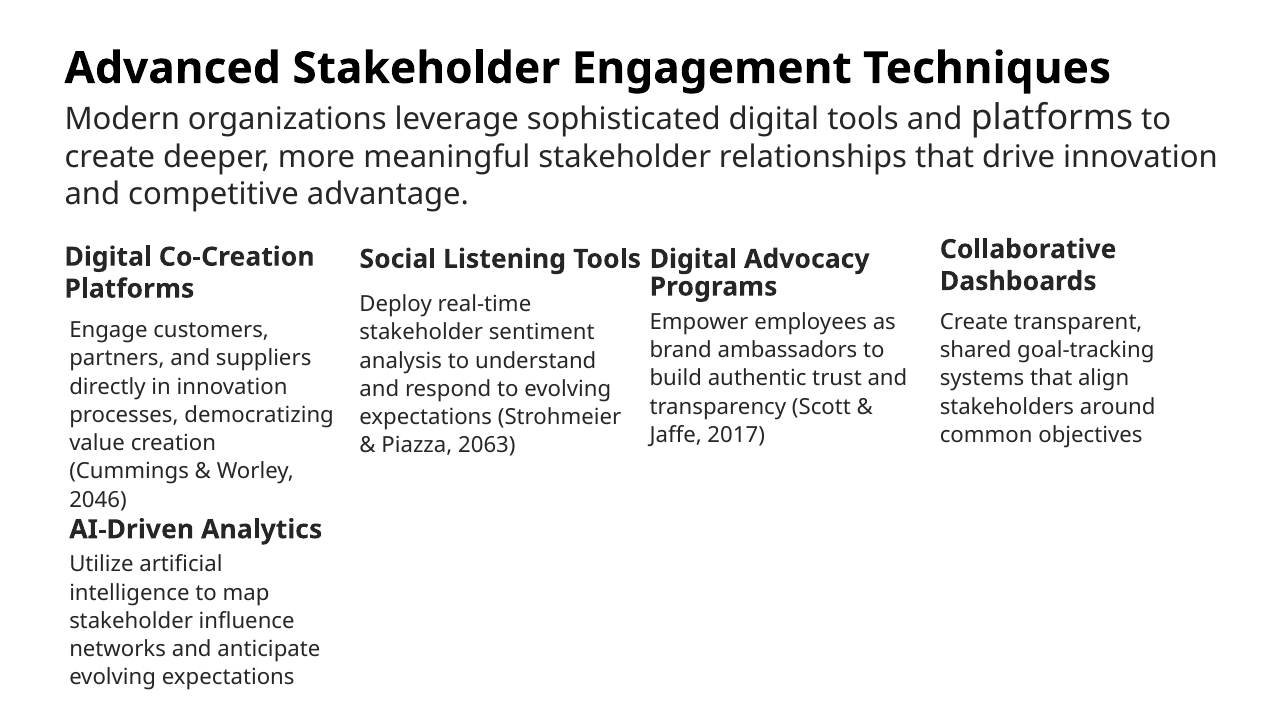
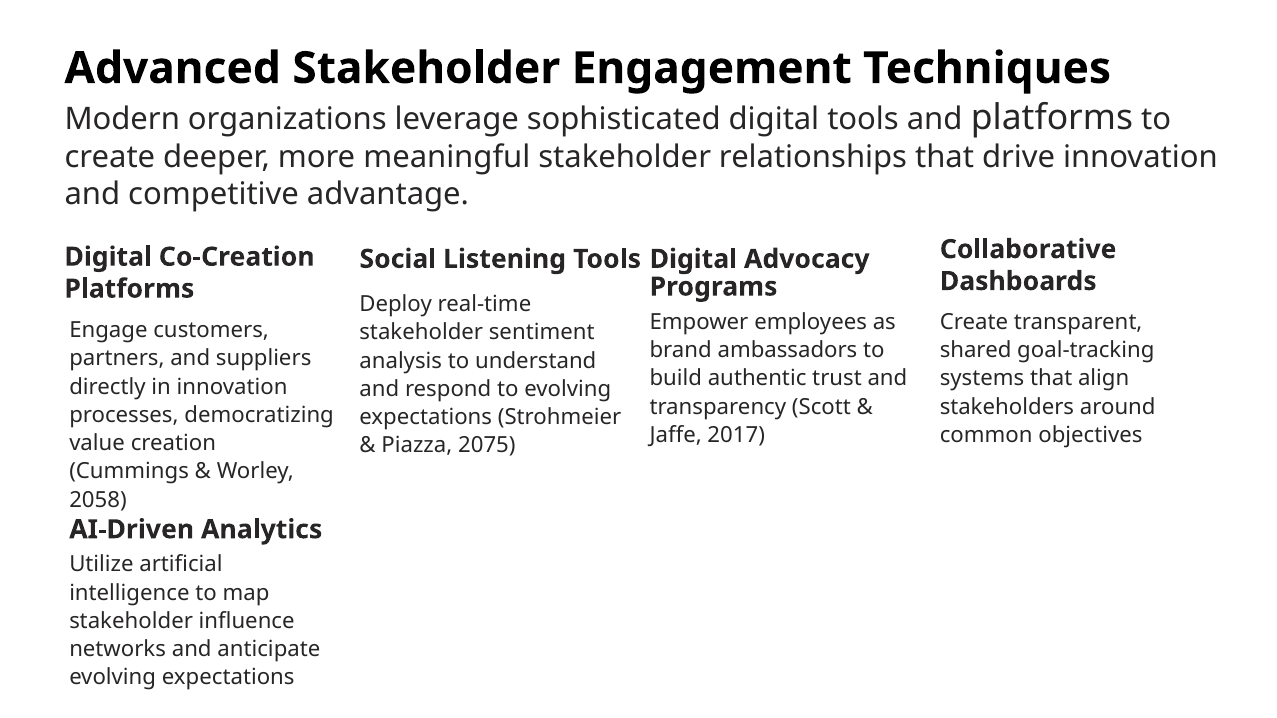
2063: 2063 -> 2075 (487, 446)
2046: 2046 -> 2058 (98, 500)
